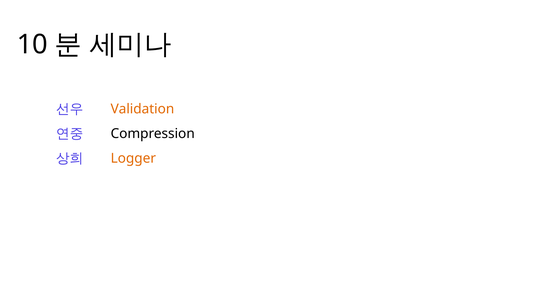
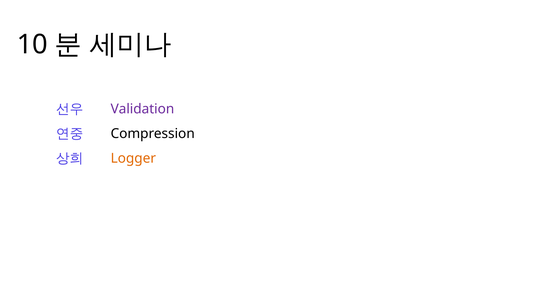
Validation colour: orange -> purple (142, 109)
